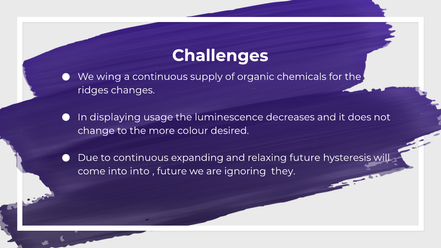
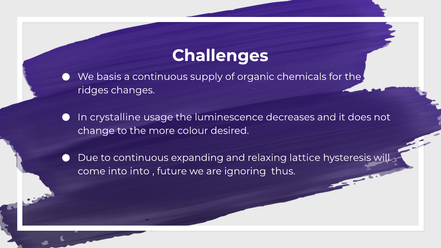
wing: wing -> basis (109, 77)
displaying: displaying -> crystalline (115, 117)
relaxing future: future -> lattice (305, 158)
they: they -> thus (283, 171)
